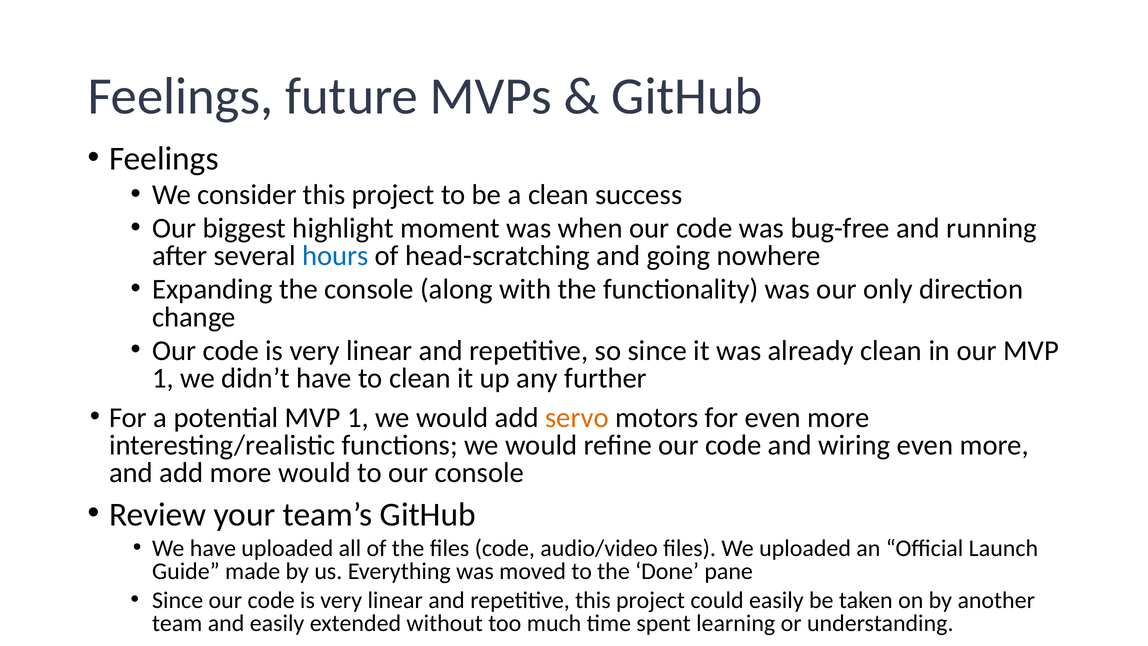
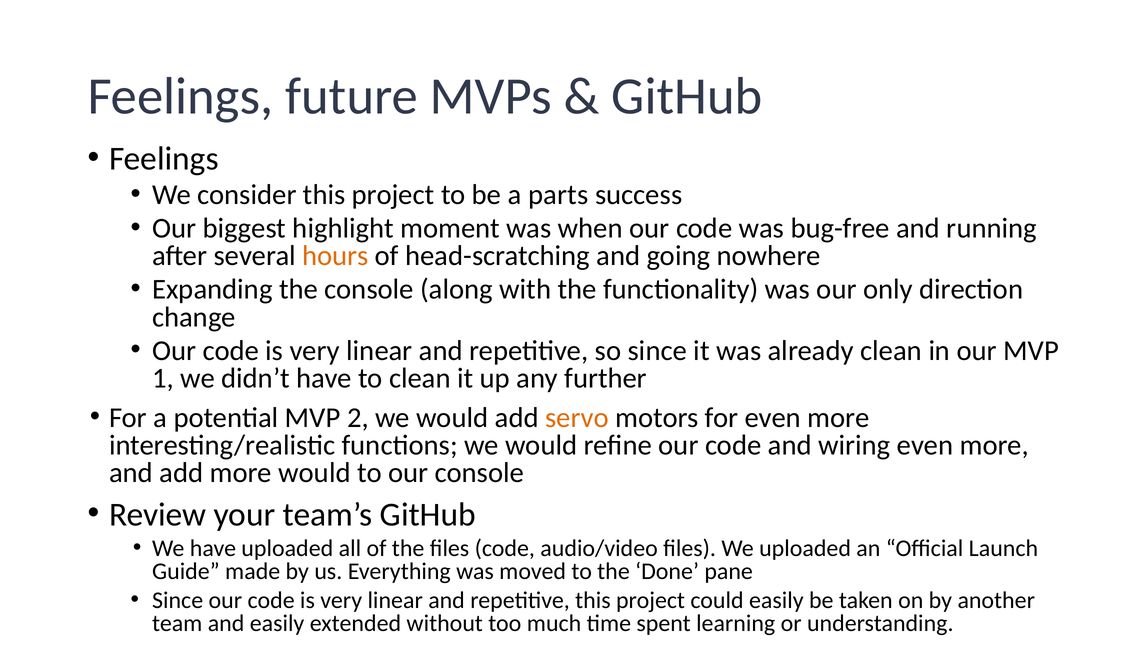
a clean: clean -> parts (558, 195)
hours colour: blue -> orange (335, 256)
potential MVP 1: 1 -> 2 (358, 418)
